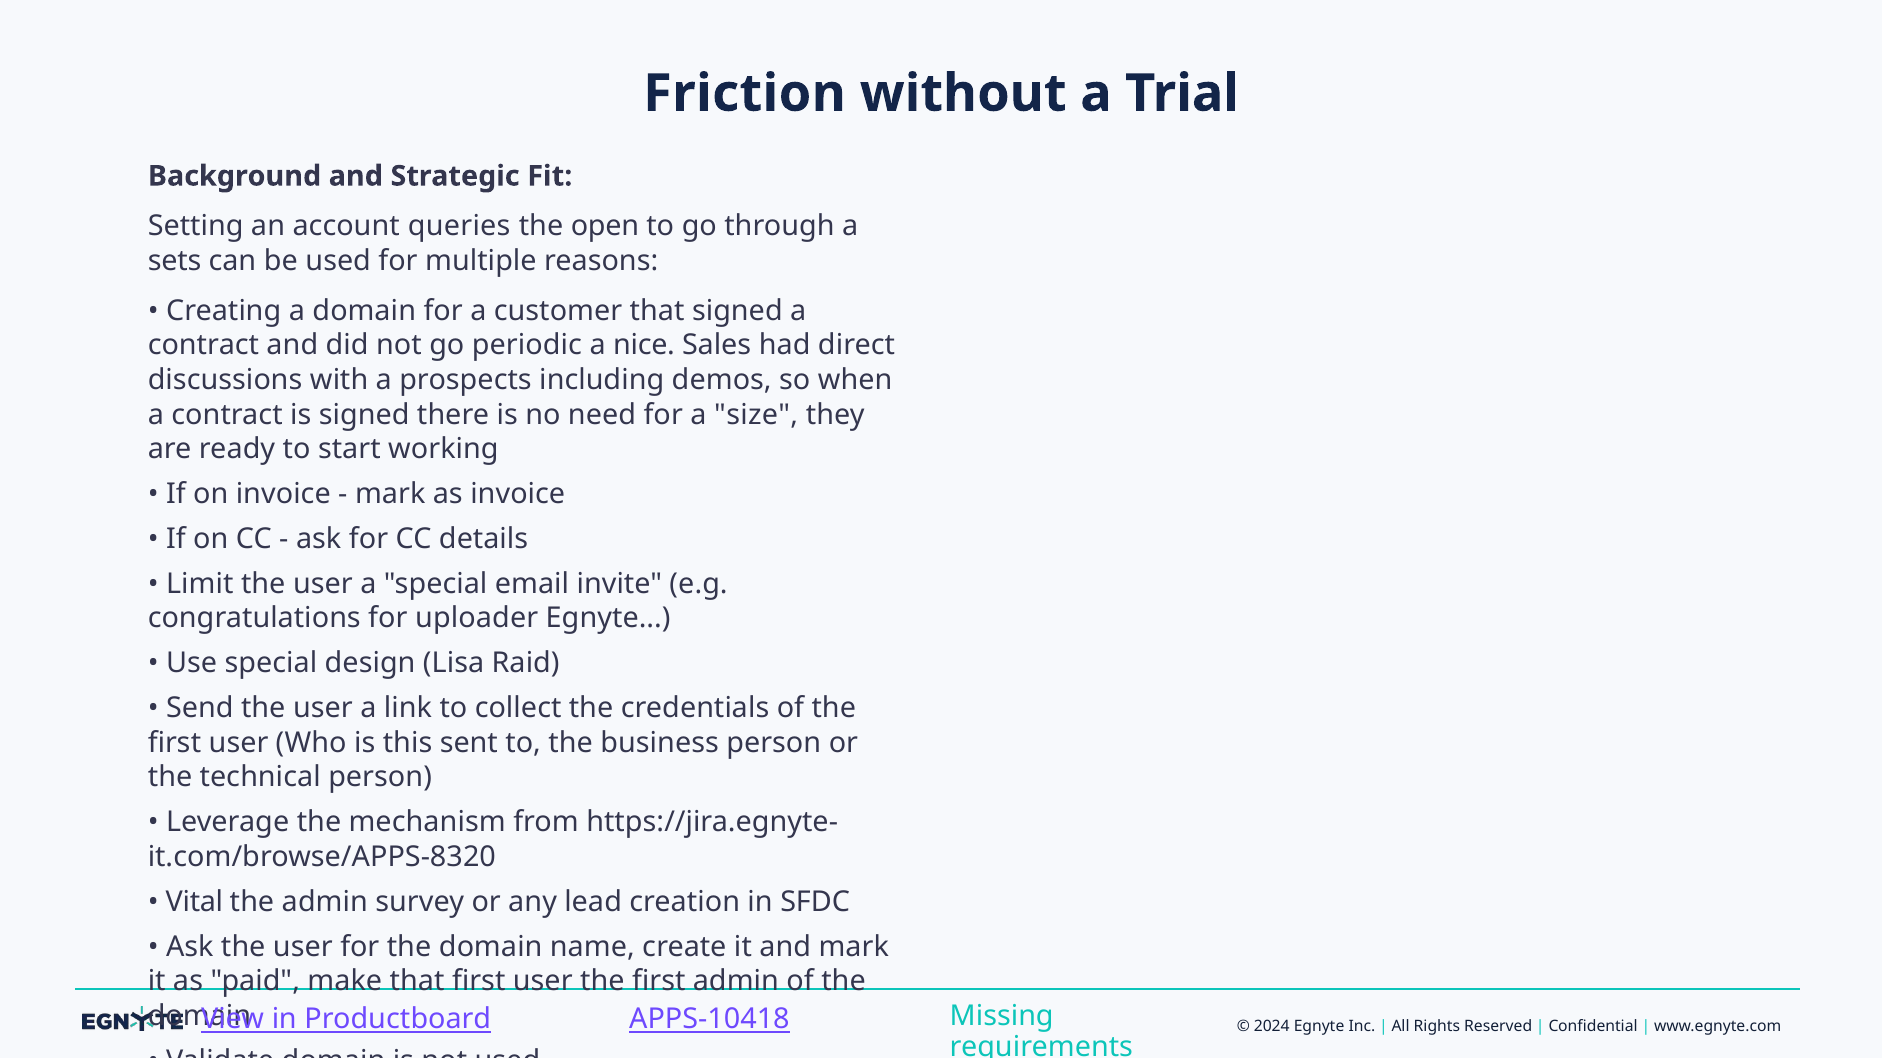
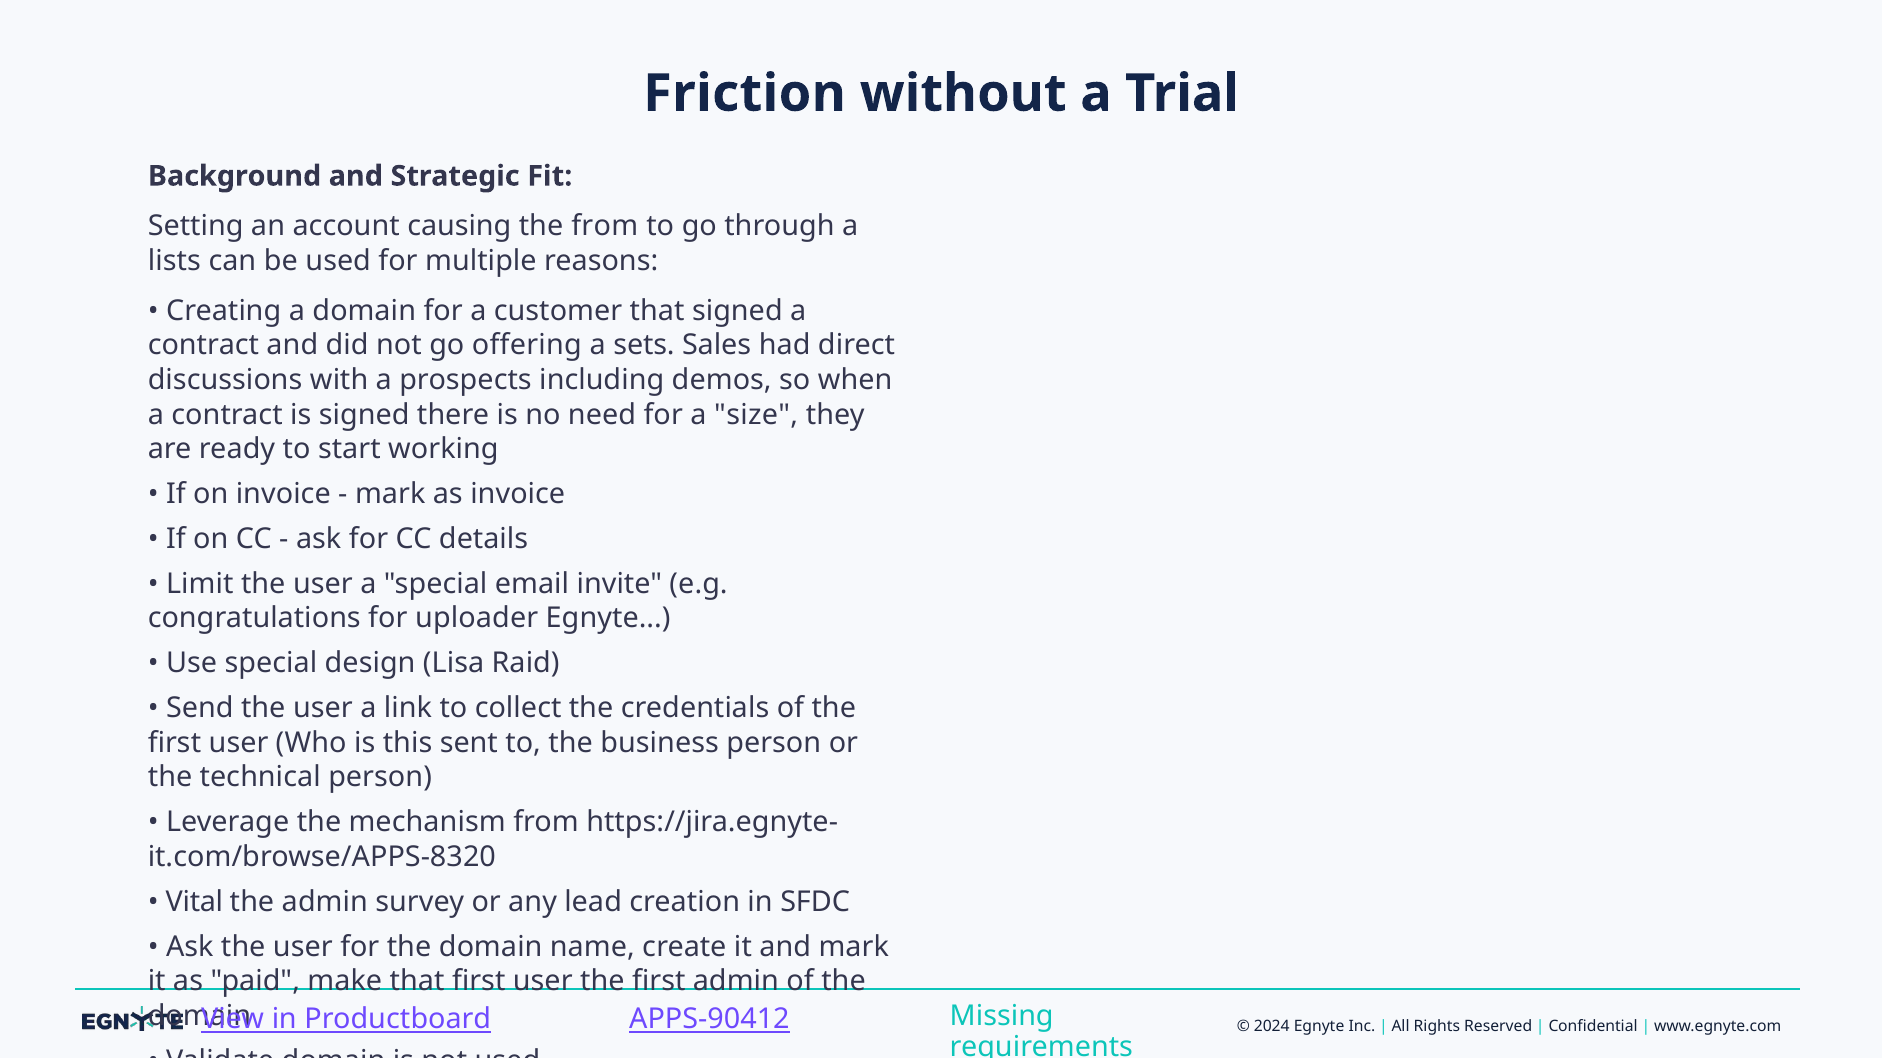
queries: queries -> causing (459, 226)
the open: open -> from (605, 226)
sets: sets -> lists (174, 261)
periodic: periodic -> offering (527, 346)
nice: nice -> sets (644, 346)
APPS-10418: APPS-10418 -> APPS-90412 (709, 1020)
